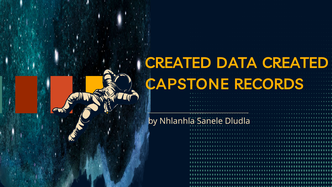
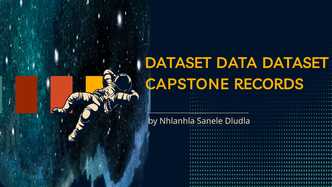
CREATED: CREATED -> DATASET (178, 63)
DATA CREATED: CREATED -> DATASET (295, 63)
